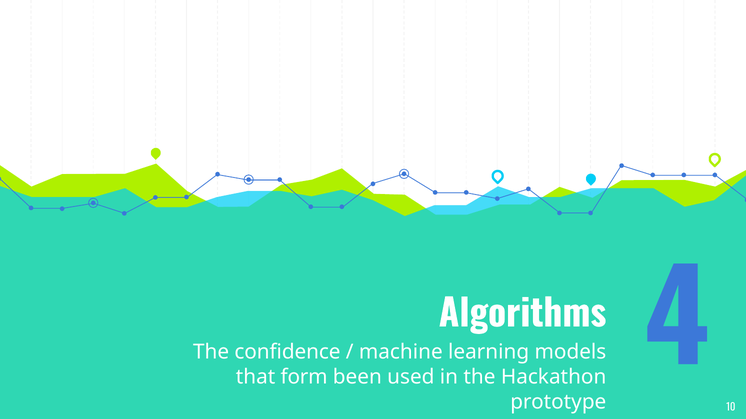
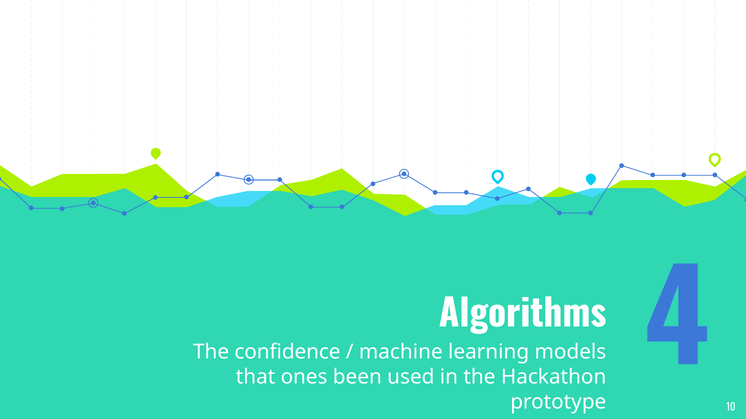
form: form -> ones (304, 377)
